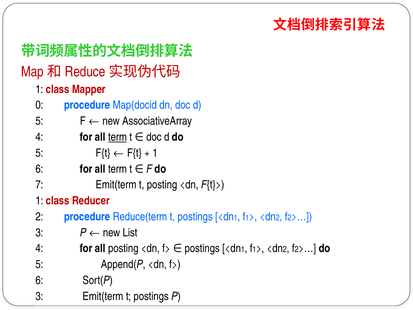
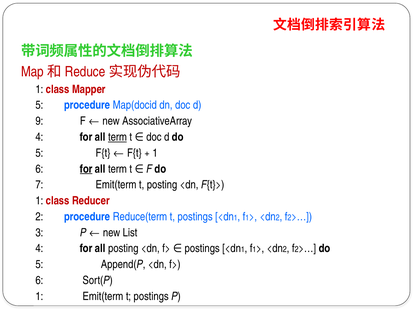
0: 0 -> 5 (39, 105)
5: 5 -> 9 (39, 121)
for underline: none -> present (86, 169)
3: 3 -> 1 (39, 296)
